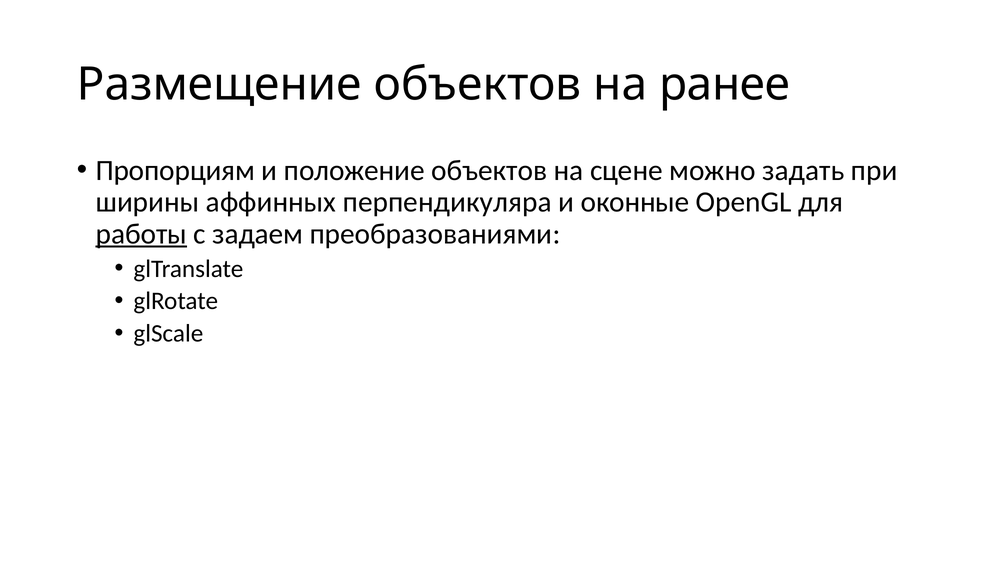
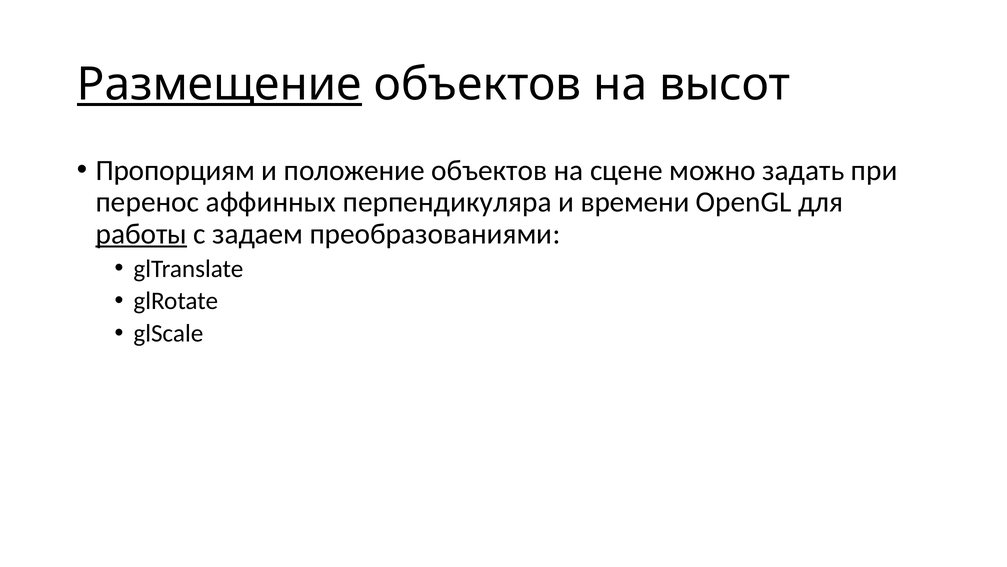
Размещение underline: none -> present (219, 85)
ранее: ранее -> высот (725, 85)
ширины: ширины -> перенос (148, 202)
оконные: оконные -> времени (635, 202)
